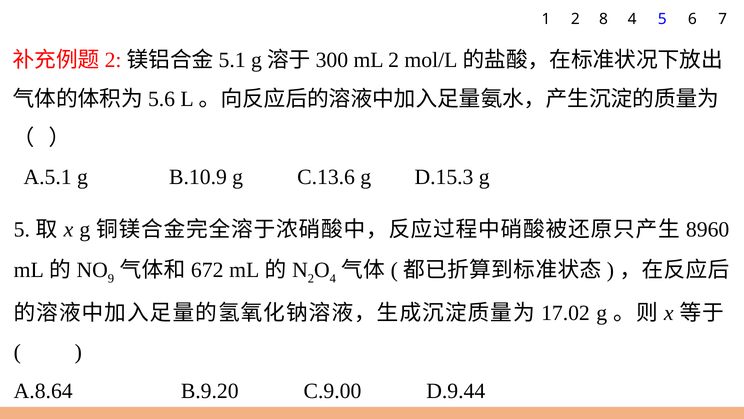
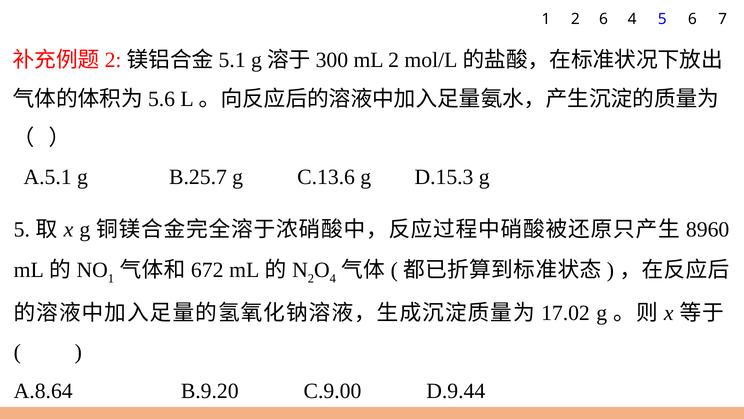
2 8: 8 -> 6 (603, 19)
B.10.9: B.10.9 -> B.25.7 (198, 177)
9: 9 -> 1 (111, 279)
